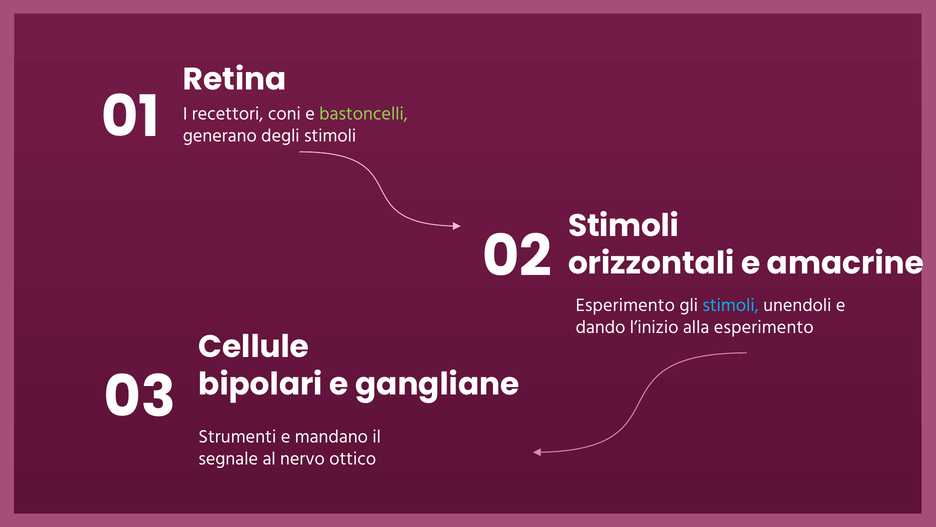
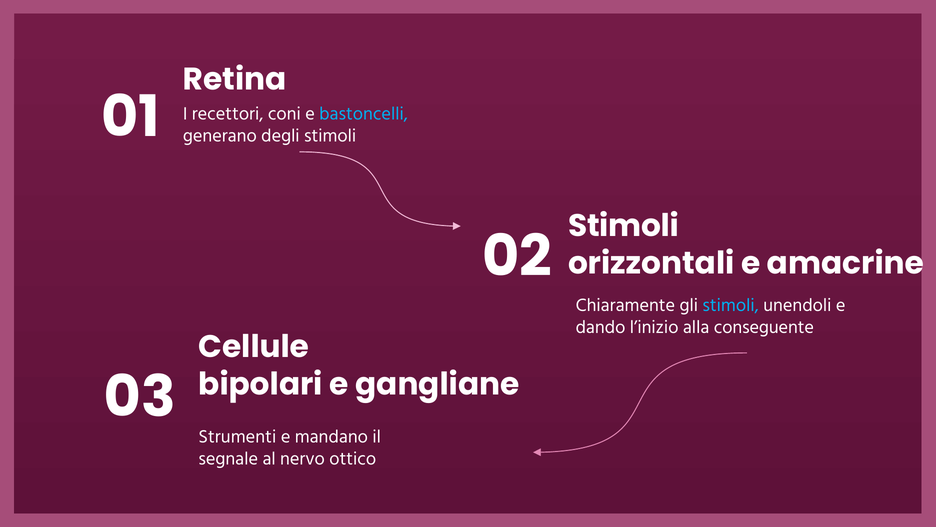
bastoncelli colour: light green -> light blue (364, 114)
Esperimento: Esperimento -> Chiaramente (625, 305)
alla esperimento: esperimento -> conseguente (764, 327)
